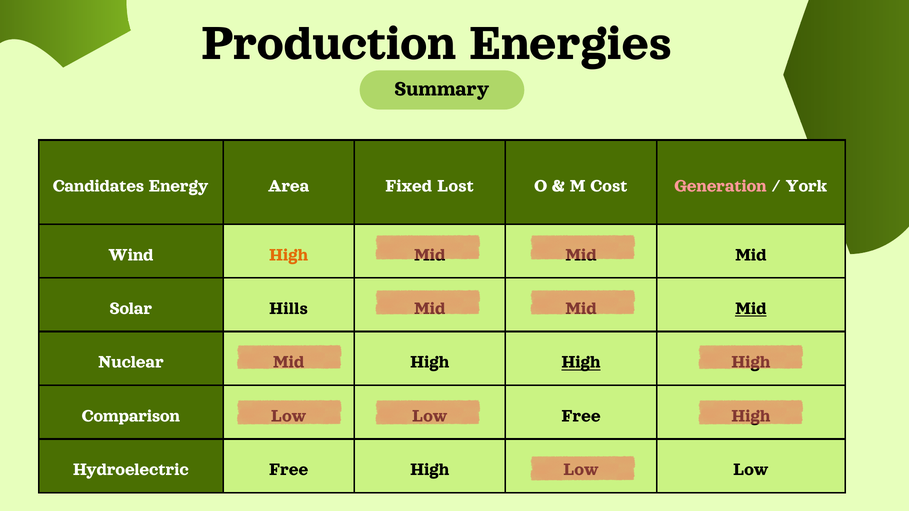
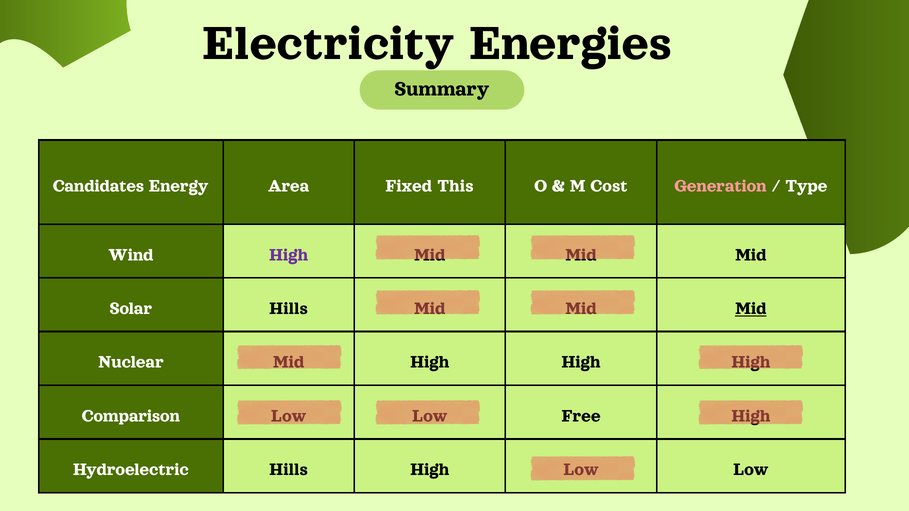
Production: Production -> Electricity (329, 42)
Lost: Lost -> This (456, 185)
York: York -> Type (806, 185)
High colour: orange -> purple (289, 254)
High underline: present -> none (581, 362)
Hydroelectric Free: Free -> Hills (289, 469)
